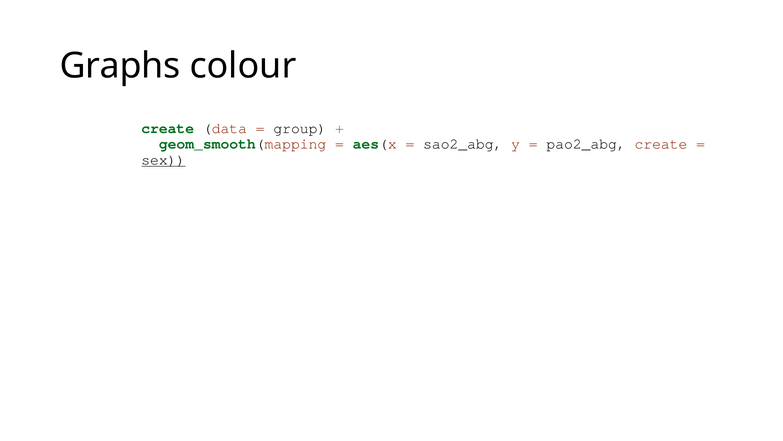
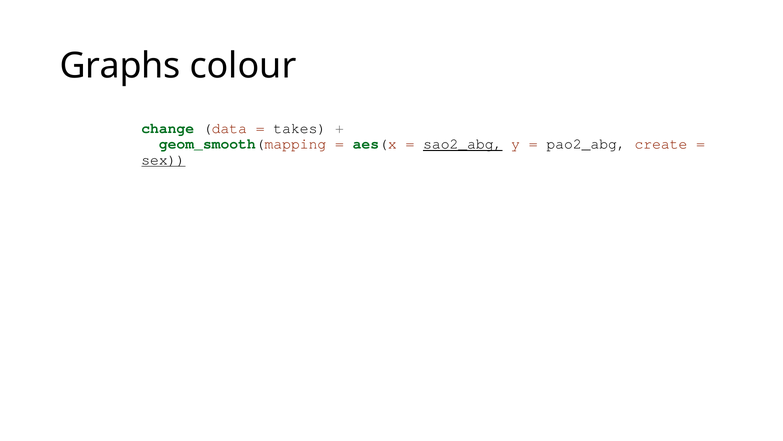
create: create -> change (168, 128)
group: group -> takes (300, 128)
sao2_abg underline: none -> present (463, 144)
